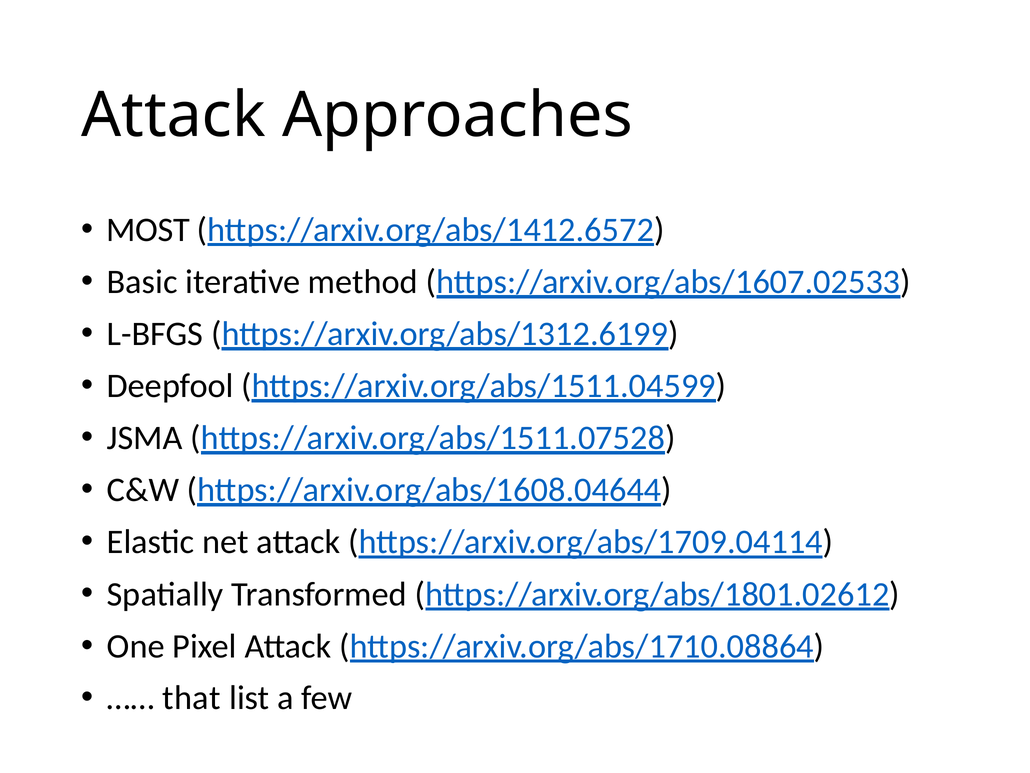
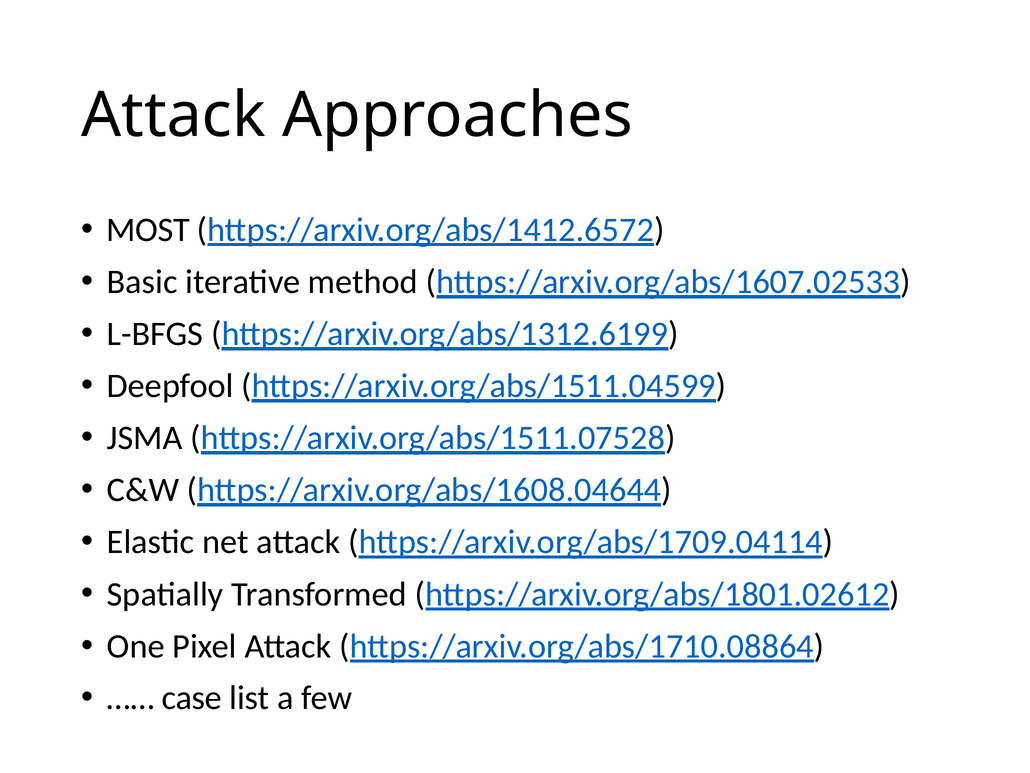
that: that -> case (192, 697)
